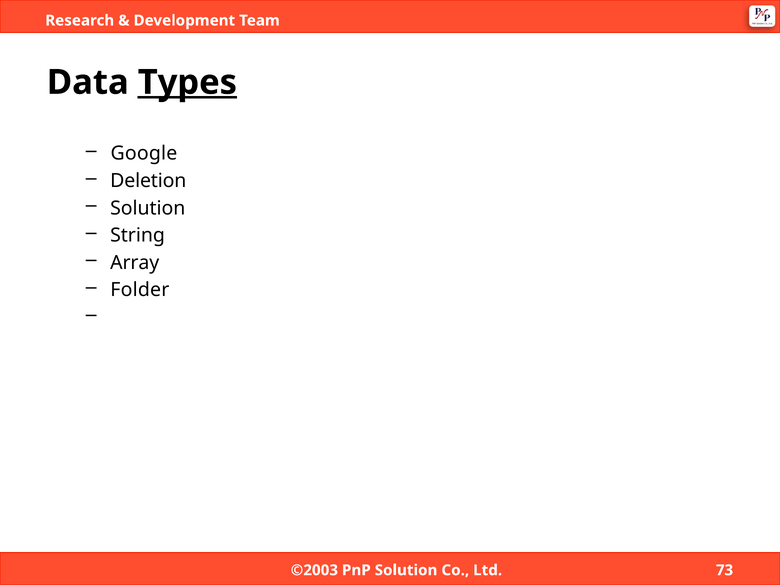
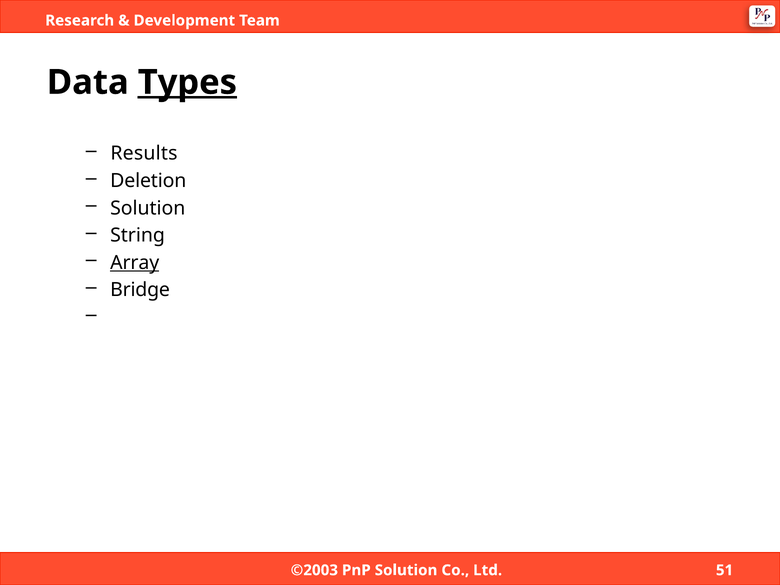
Google: Google -> Results (144, 153)
Array underline: none -> present (135, 263)
Folder: Folder -> Bridge (140, 290)
73: 73 -> 51 (725, 570)
